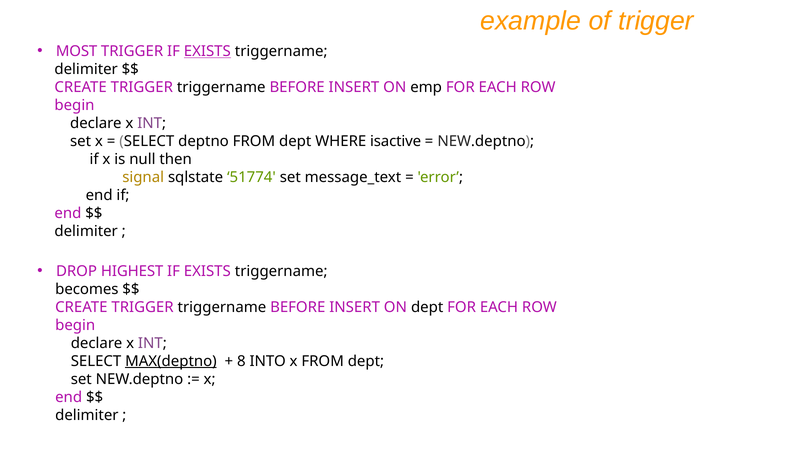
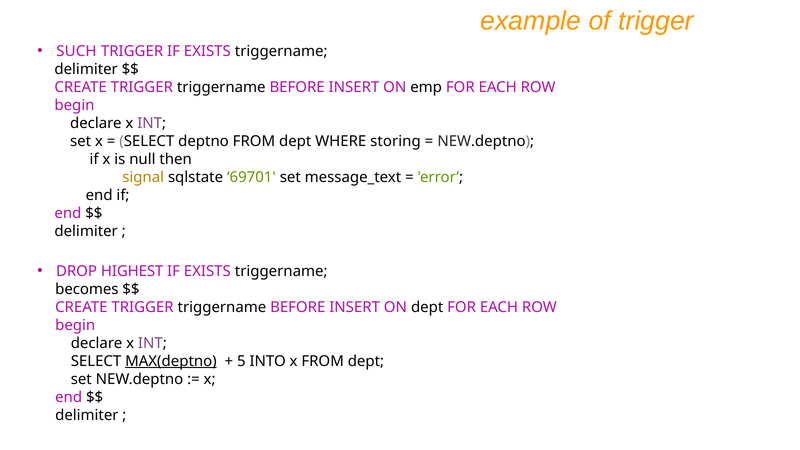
MOST: MOST -> SUCH (76, 51)
EXISTS underline: present -> none (207, 51)
isactive: isactive -> storing (396, 141)
51774: 51774 -> 69701 (251, 177)
8: 8 -> 5 (241, 361)
